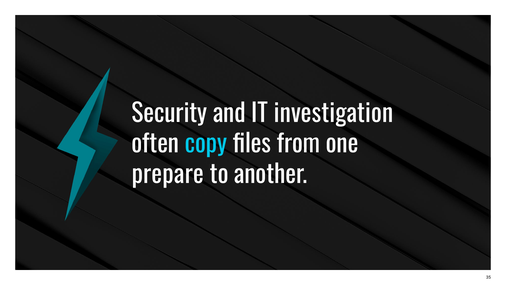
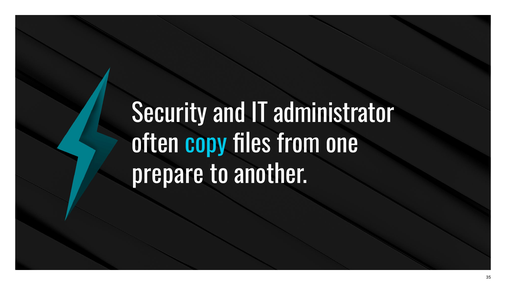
investigation: investigation -> administrator (334, 114)
